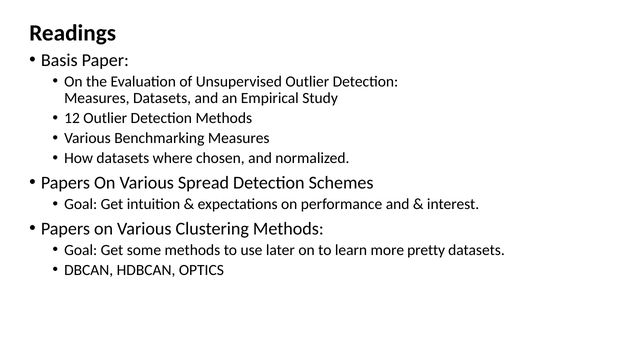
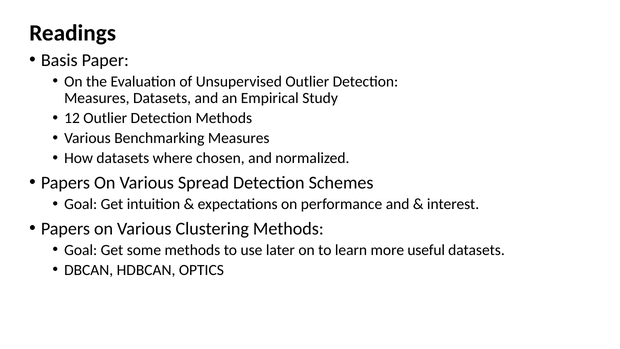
pretty: pretty -> useful (426, 250)
